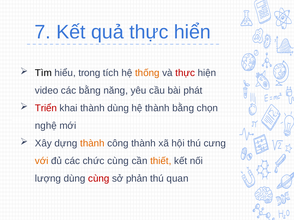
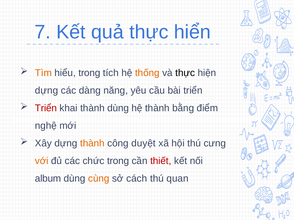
Tìm colour: black -> orange (43, 73)
thực colour: red -> black (185, 73)
video: video -> dựng (47, 91)
các bằng: bằng -> dàng (90, 91)
bài phát: phát -> triển (193, 91)
chọn: chọn -> điểm (207, 108)
công thành: thành -> duyệt (143, 144)
chức cùng: cùng -> trong (118, 161)
thiết colour: orange -> red (161, 161)
lượng: lượng -> album (48, 179)
cùng colour: red -> orange (99, 179)
phản: phản -> cách (137, 179)
